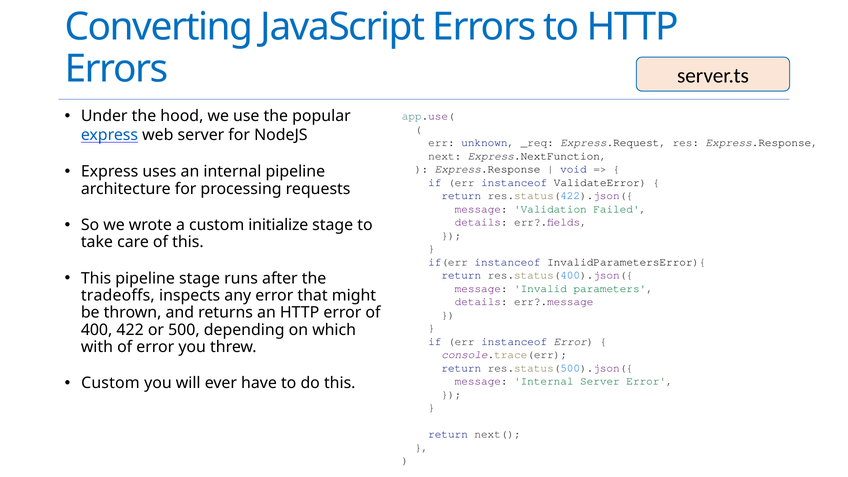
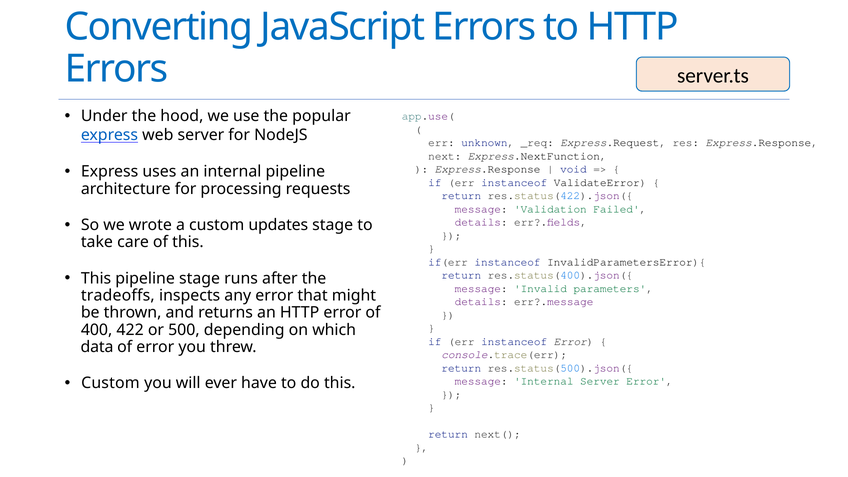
initialize: initialize -> updates (278, 225)
with: with -> data (97, 347)
